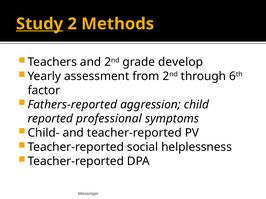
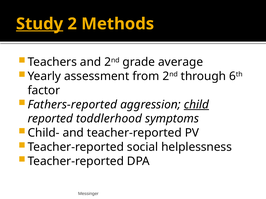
develop: develop -> average (181, 62)
child underline: none -> present (196, 105)
professional: professional -> toddlerhood (109, 119)
